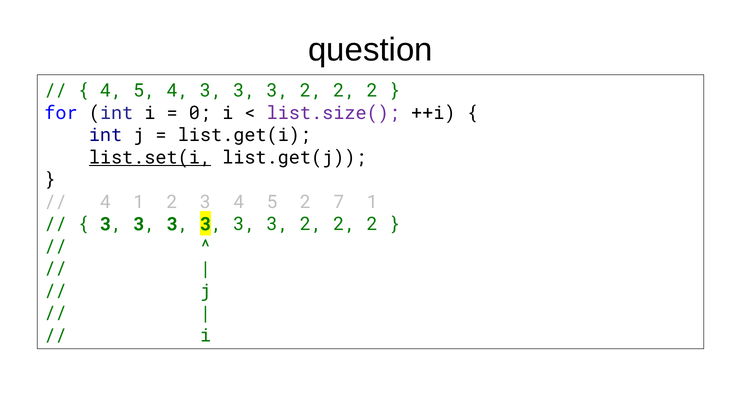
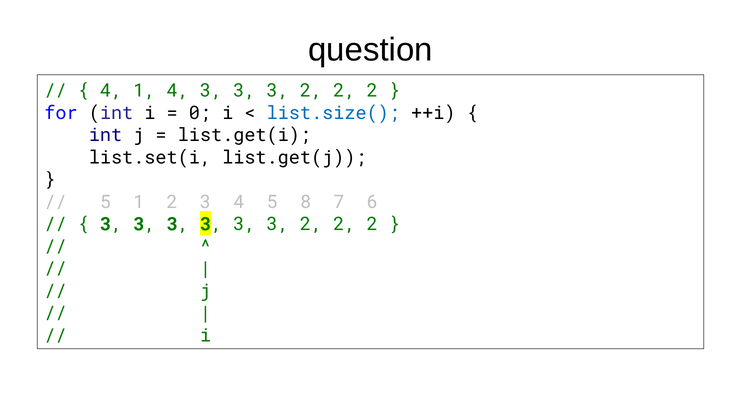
5: 5 -> 1 (144, 91)
list.size( colour: purple -> blue (333, 113)
list.set(i underline: present -> none (150, 157)
4: 4 -> 5 (105, 202)
5 2: 2 -> 8 (306, 202)
7 1: 1 -> 6 (372, 202)
